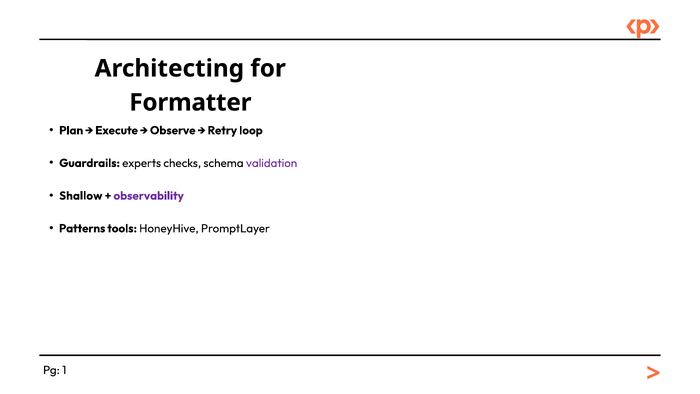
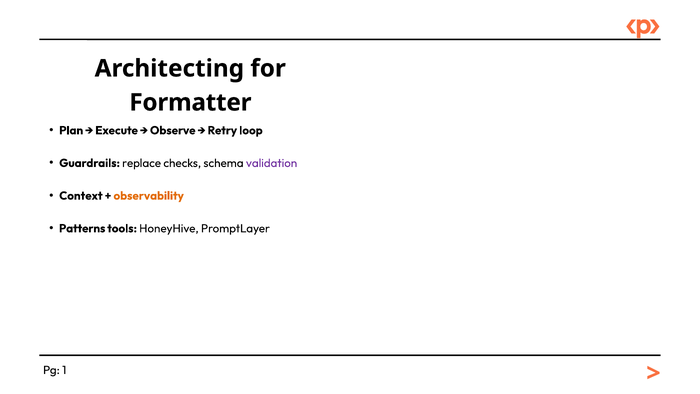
experts: experts -> replace (142, 163)
Shallow: Shallow -> Context (81, 196)
observability colour: purple -> orange (149, 196)
